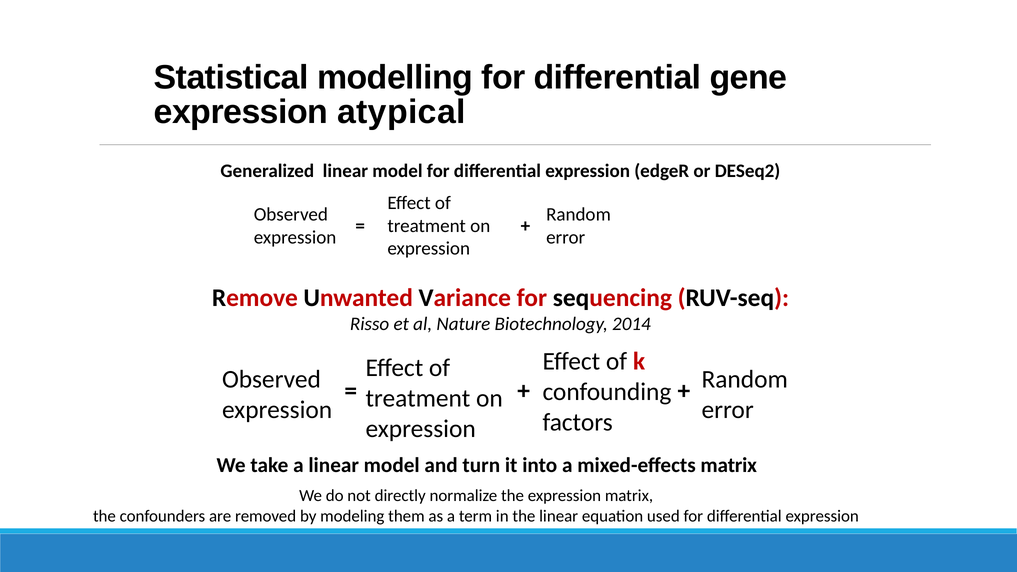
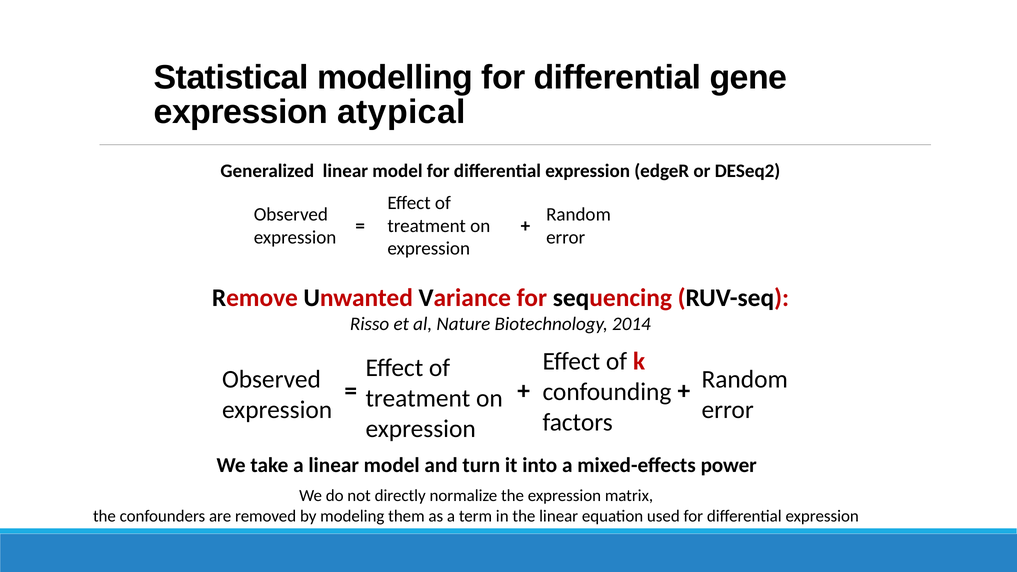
mixed-effects matrix: matrix -> power (729, 465)
